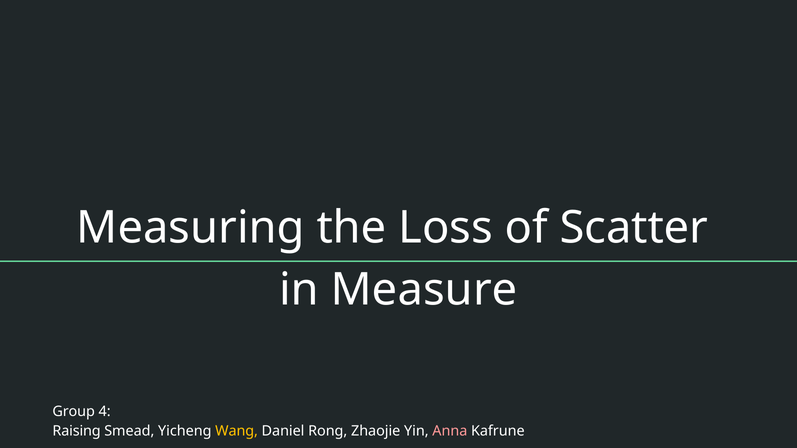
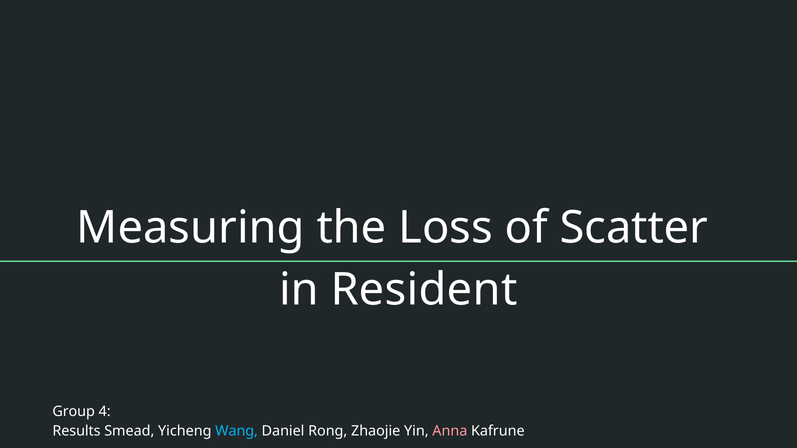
Measure: Measure -> Resident (424, 290)
Raising: Raising -> Results (77, 431)
Wang colour: yellow -> light blue (237, 431)
